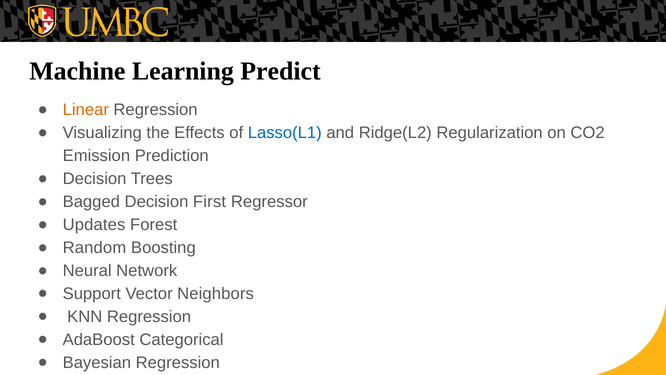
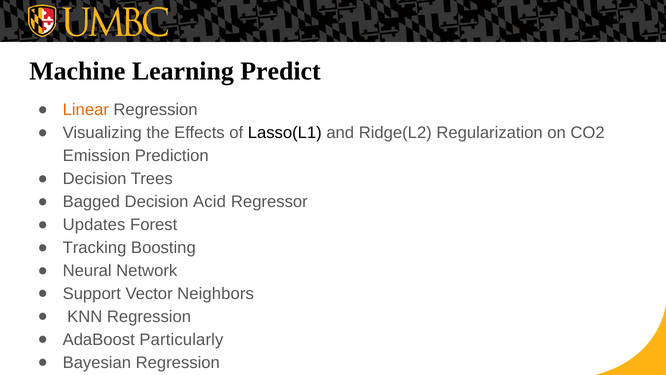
Lasso(L1 colour: blue -> black (285, 133)
First: First -> Acid (209, 202)
Random: Random -> Tracking (95, 248)
Categorical: Categorical -> Particularly (181, 340)
